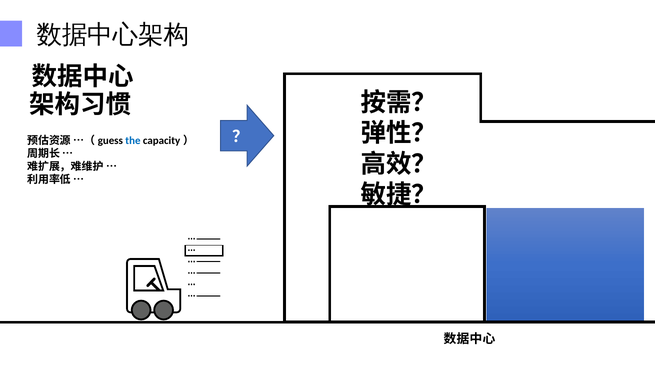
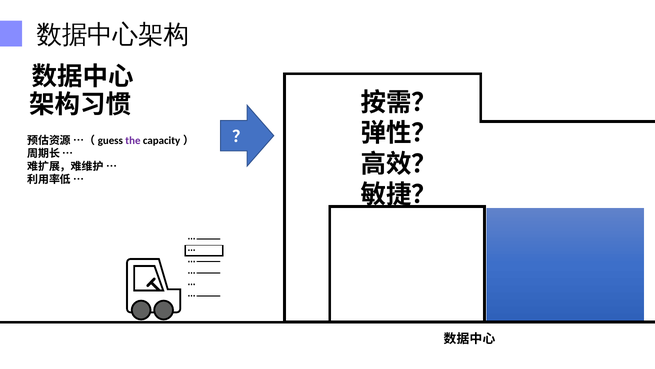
the colour: blue -> purple (133, 140)
